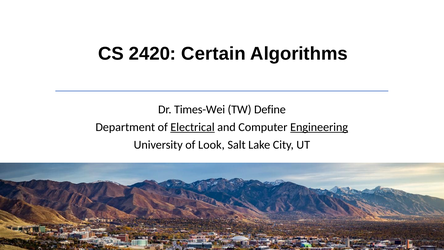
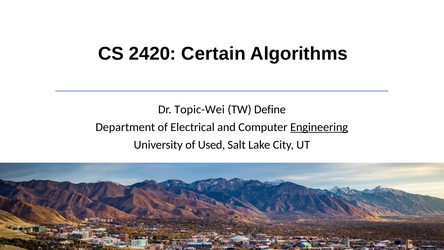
Times-Wei: Times-Wei -> Topic-Wei (199, 109)
Electrical underline: present -> none (193, 127)
Look: Look -> Used (212, 145)
